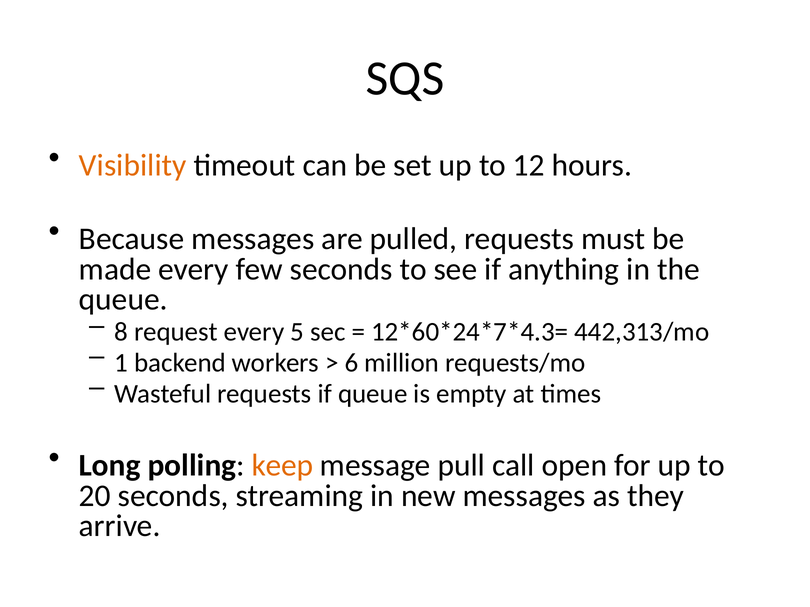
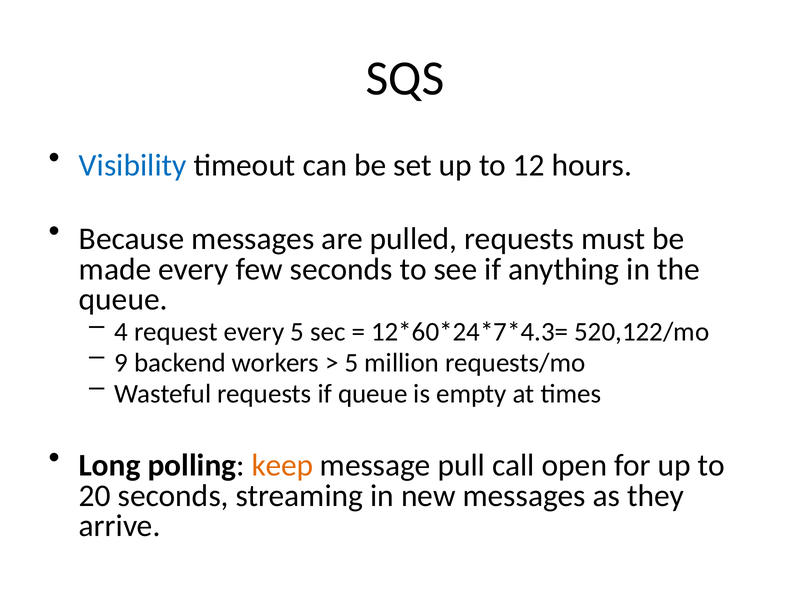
Visibility colour: orange -> blue (133, 166)
8: 8 -> 4 (121, 332)
442,313/mo: 442,313/mo -> 520,122/mo (642, 332)
1: 1 -> 9 (121, 363)
6: 6 -> 5 (351, 363)
